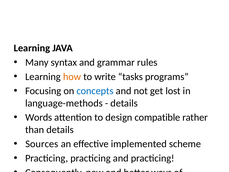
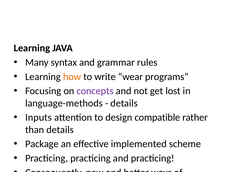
tasks: tasks -> wear (131, 77)
concepts colour: blue -> purple (95, 91)
Words: Words -> Inputs (39, 117)
Sources: Sources -> Package (42, 144)
